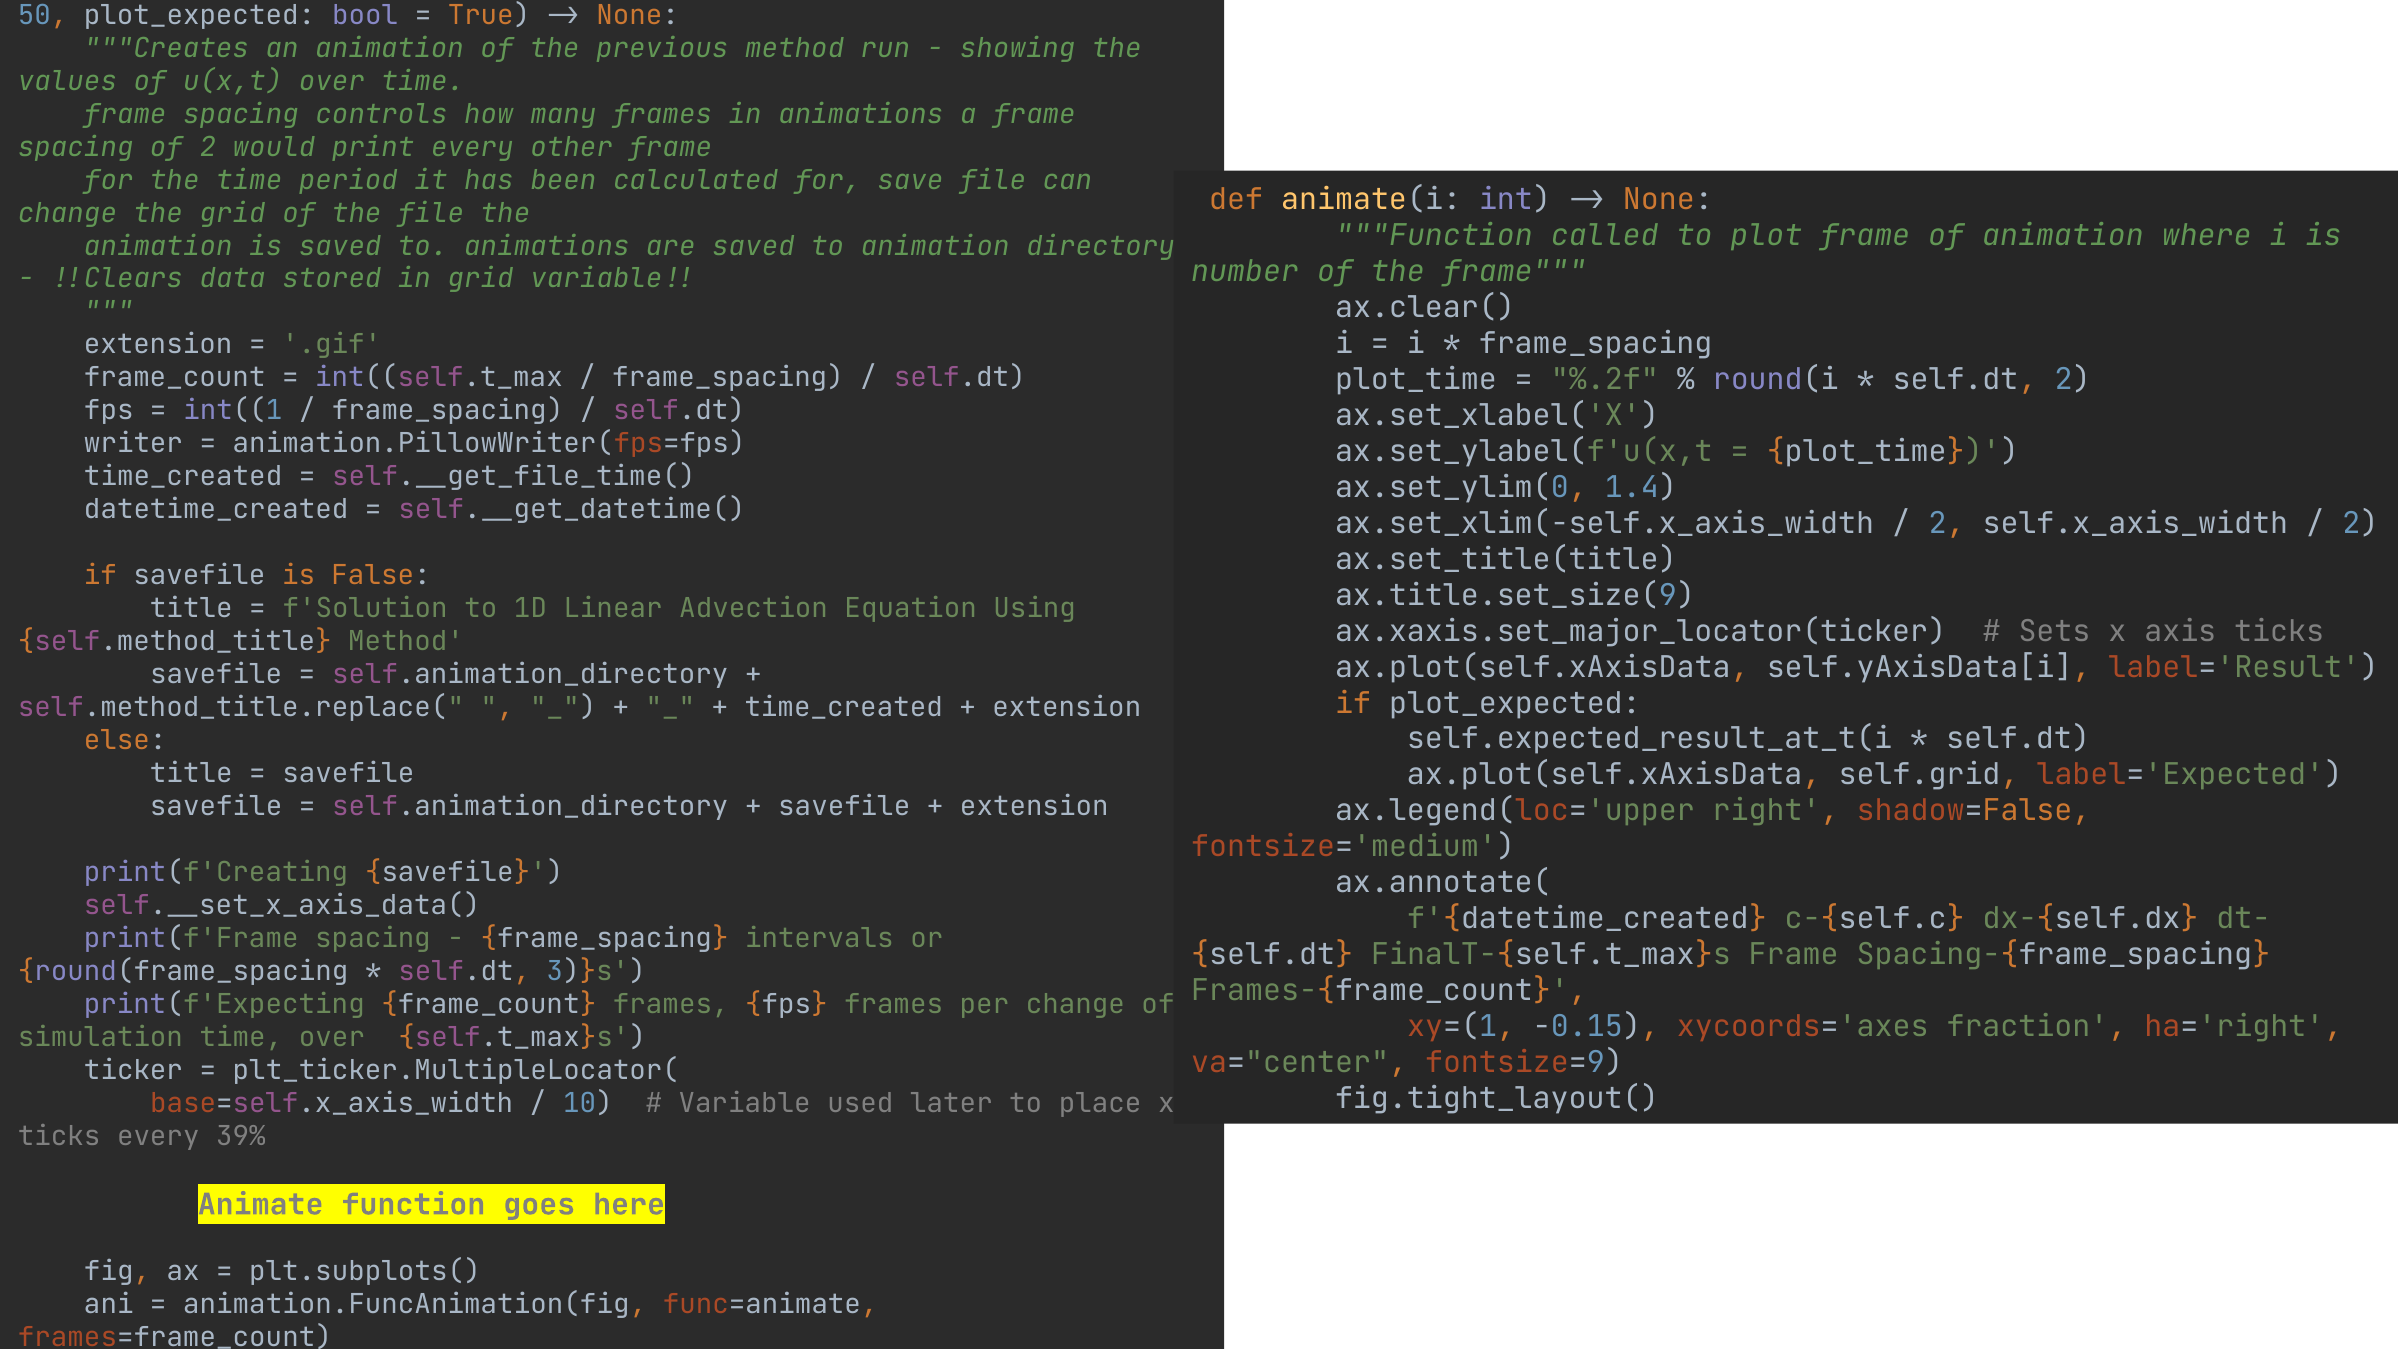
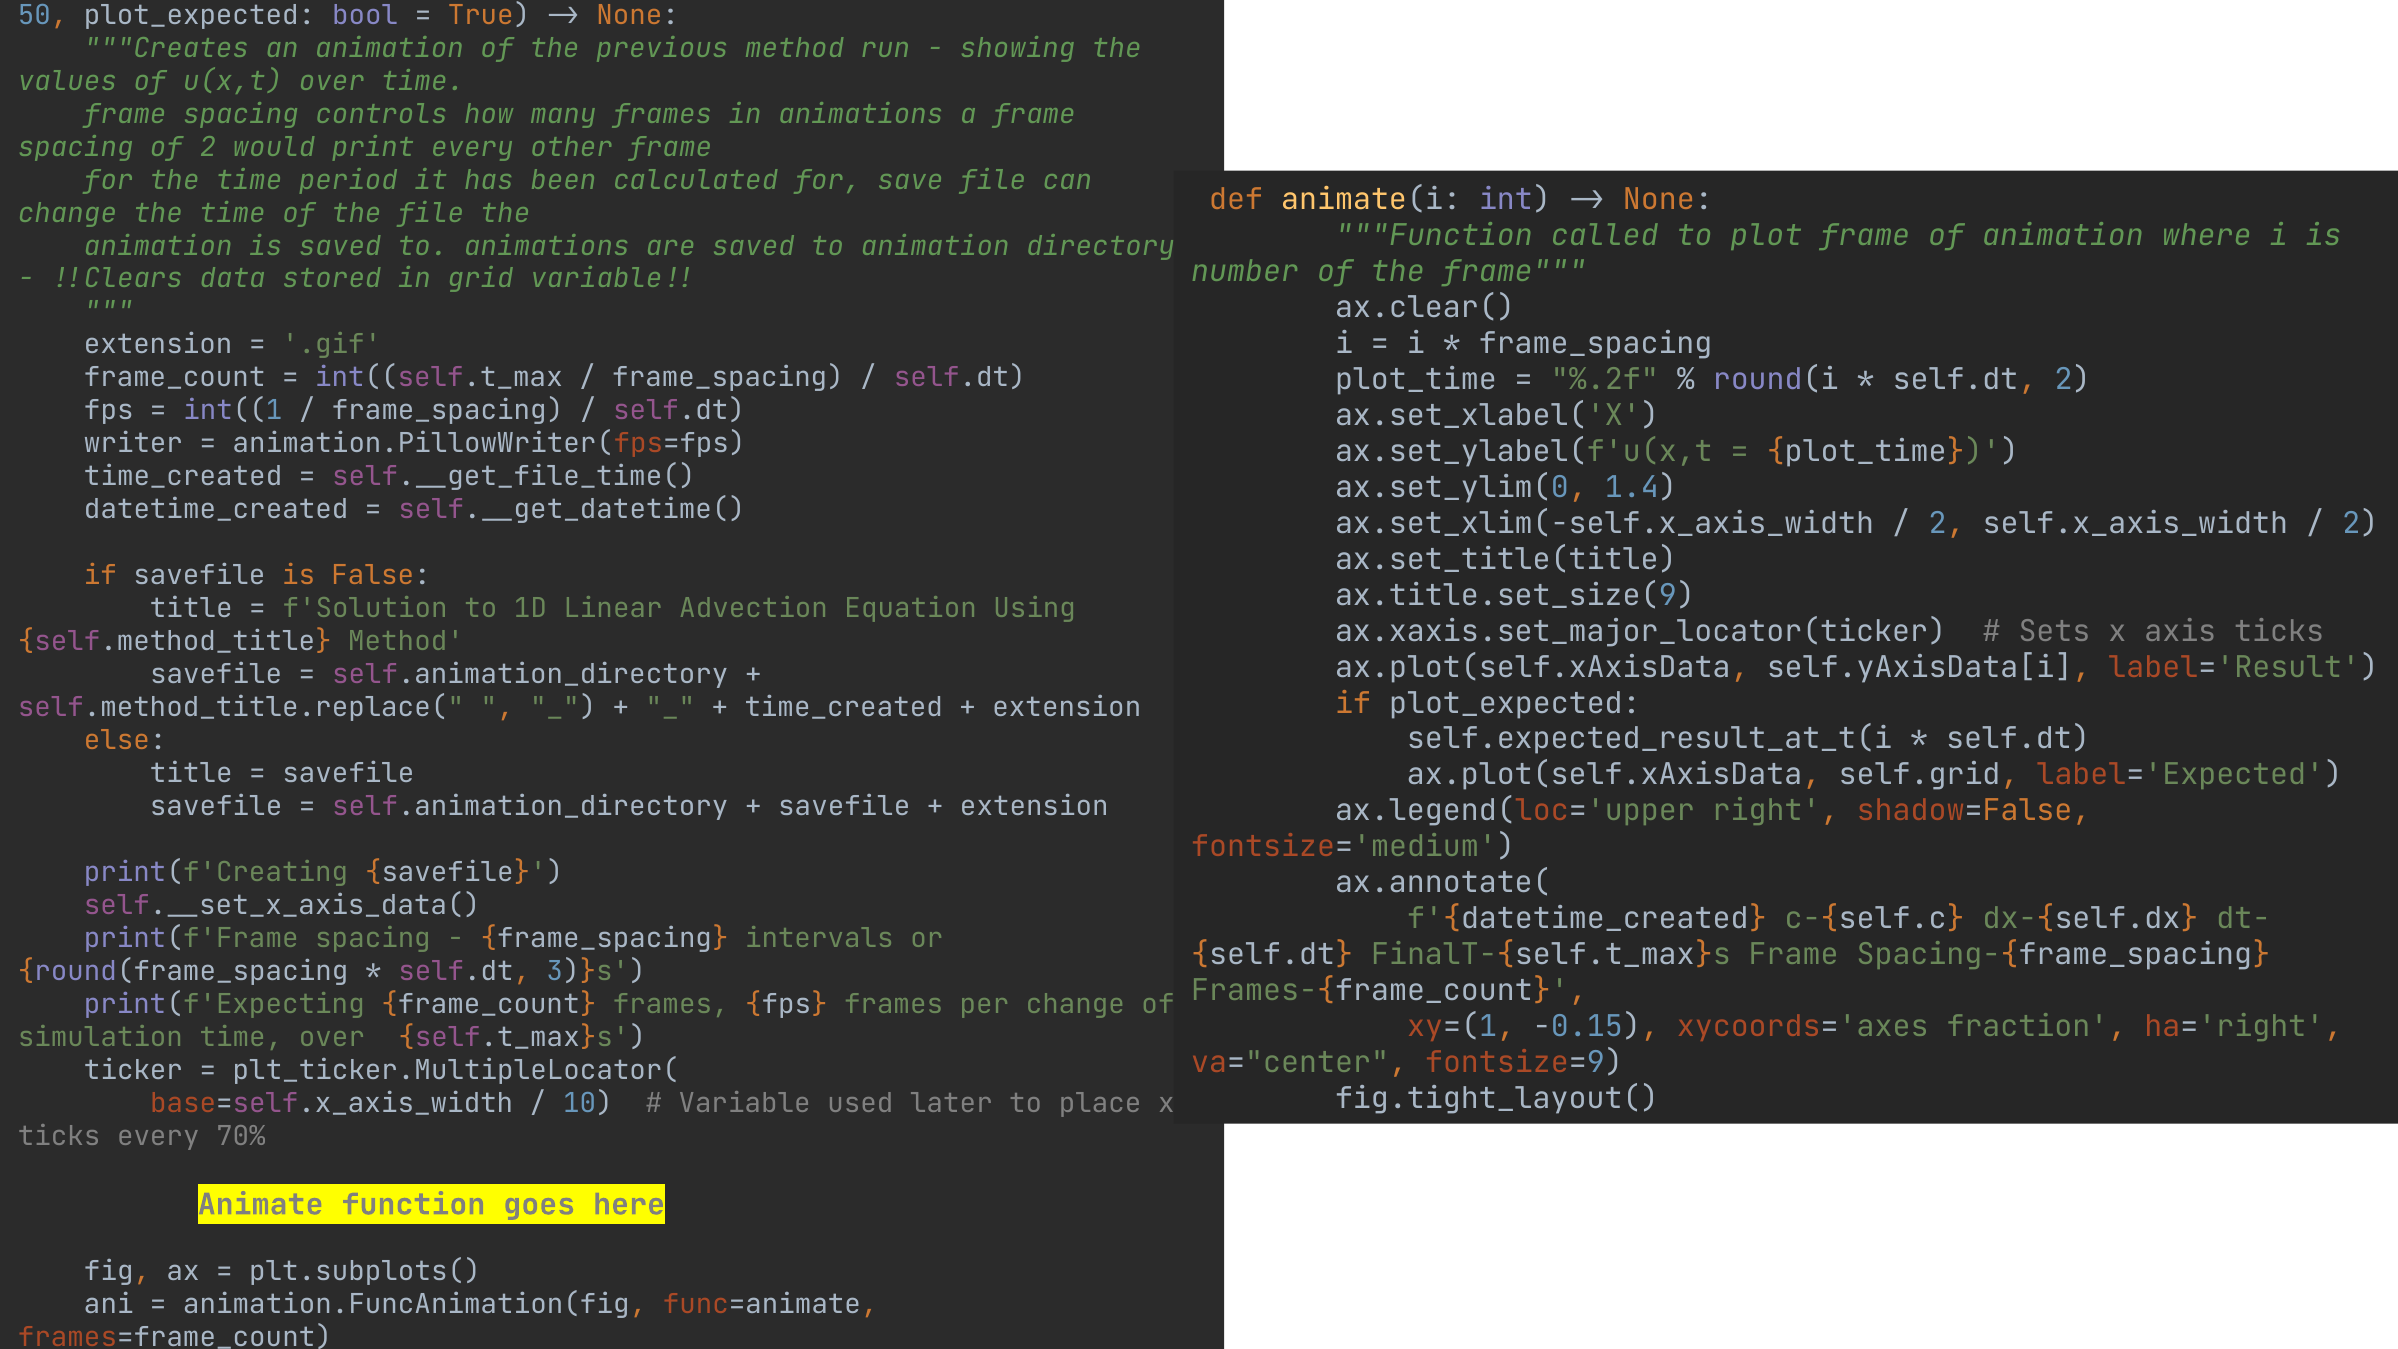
change the grid: grid -> time (233, 213)
39%: 39% -> 70% (241, 1137)
